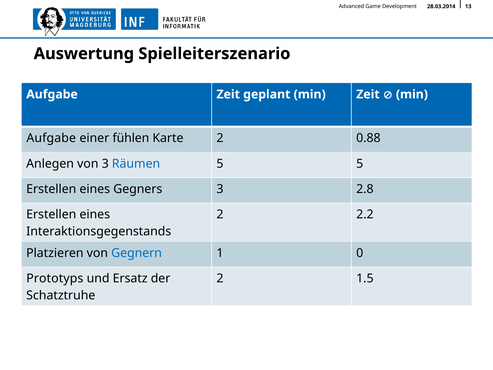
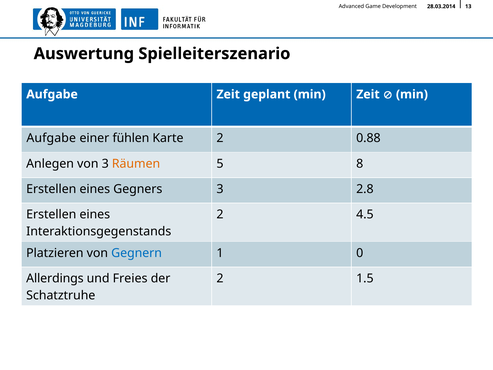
Räumen colour: blue -> orange (136, 164)
5 5: 5 -> 8 (360, 164)
2.2: 2.2 -> 4.5 (365, 214)
Prototyps: Prototyps -> Allerdings (55, 278)
Ersatz: Ersatz -> Freies (130, 278)
